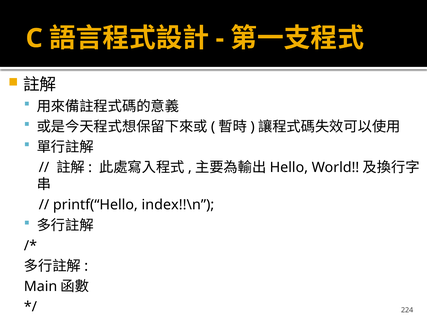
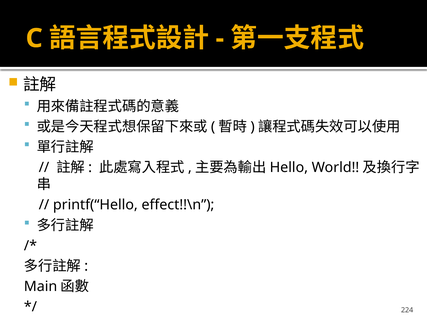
index!!\n: index!!\n -> effect!!\n (178, 205)
